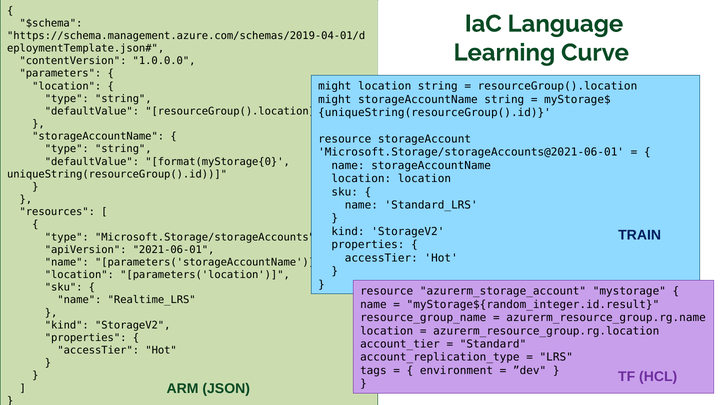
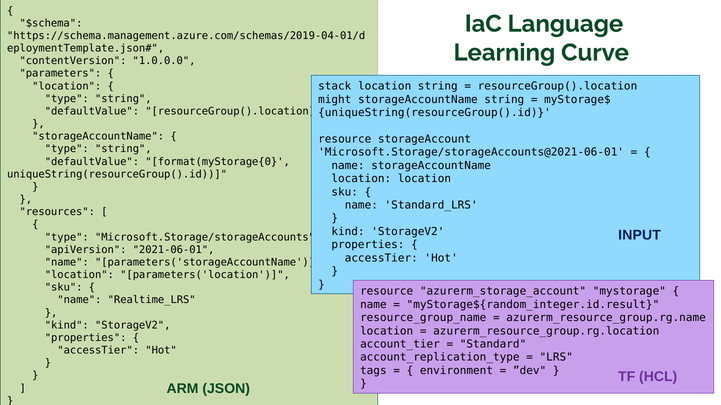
might: might -> stack (335, 86)
TRAIN: TRAIN -> INPUT (640, 236)
